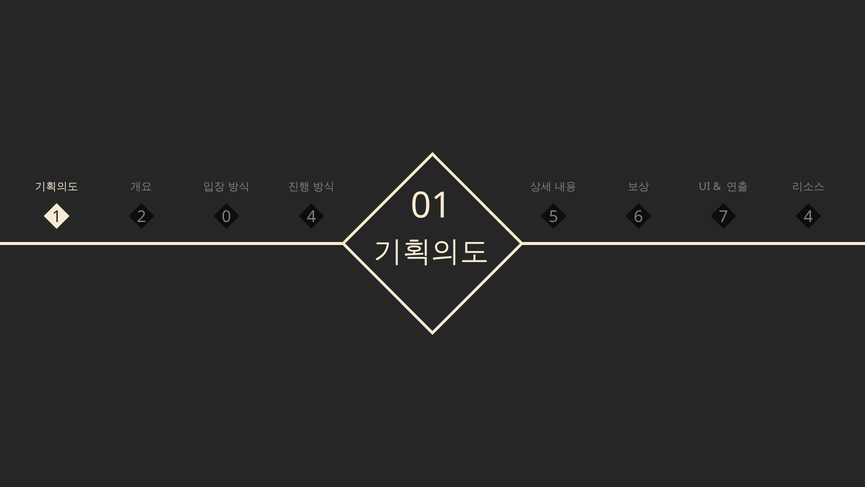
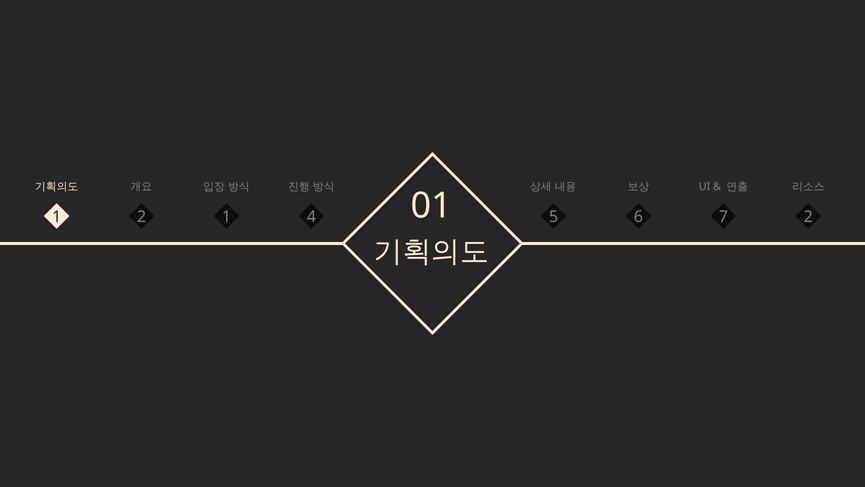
2 0: 0 -> 1 (226, 217)
4 4: 4 -> 2 (808, 217)
